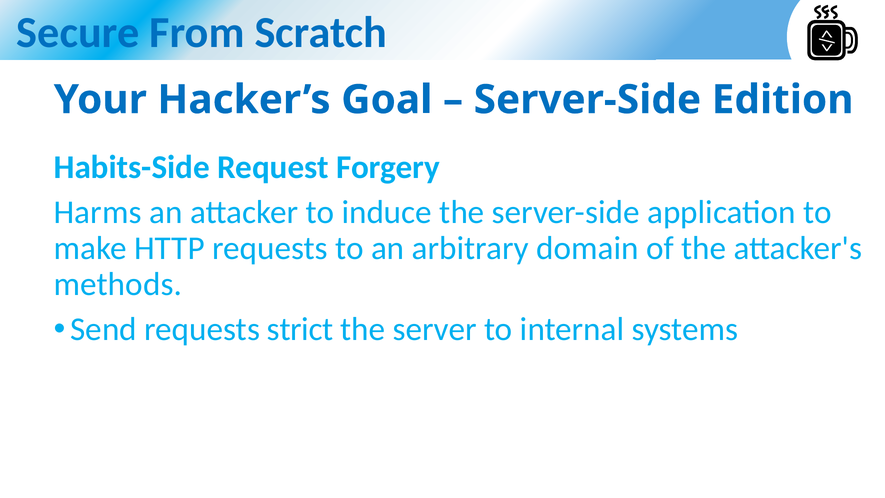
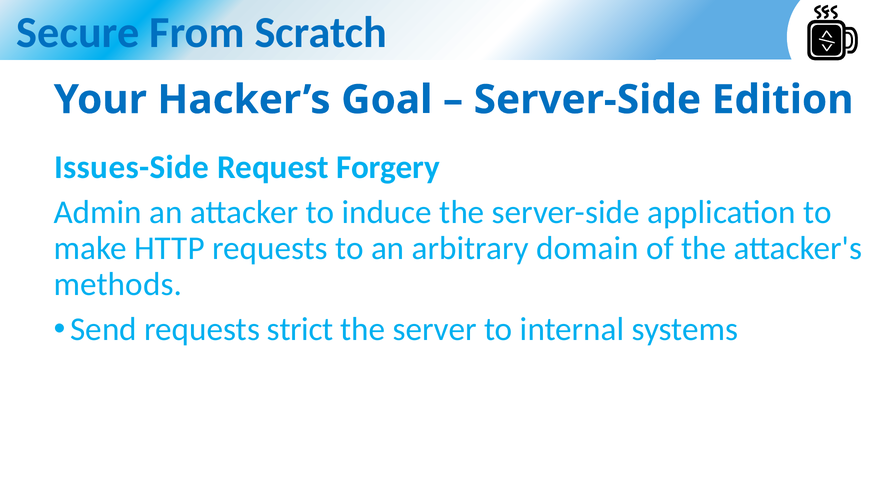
Habits-Side: Habits-Side -> Issues-Side (132, 167)
Harms: Harms -> Admin (98, 212)
